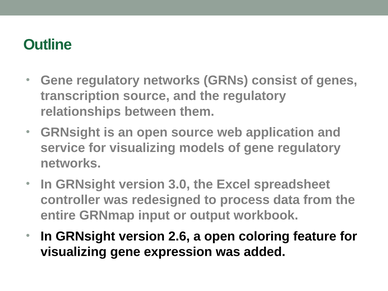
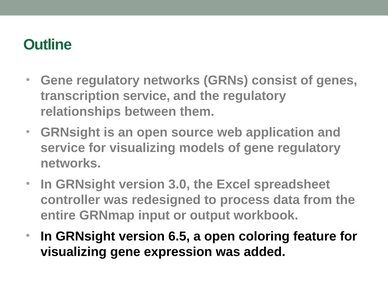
transcription source: source -> service (146, 96)
2.6: 2.6 -> 6.5 (179, 236)
